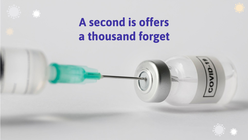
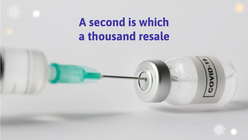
offers: offers -> which (154, 22)
forget: forget -> resale (154, 36)
